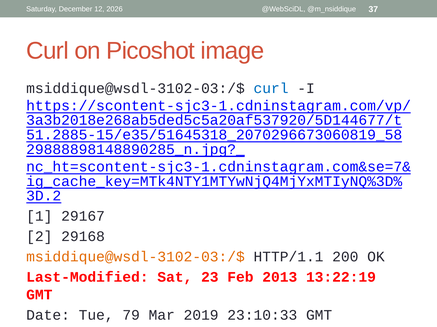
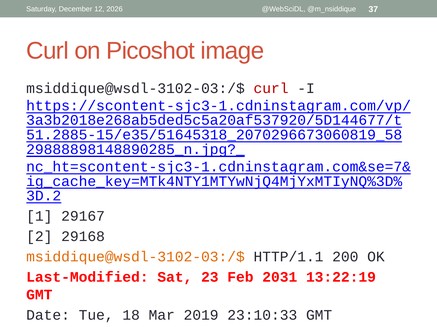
curl colour: blue -> red (271, 88)
2013: 2013 -> 2031 (280, 278)
79: 79 -> 18 (131, 316)
